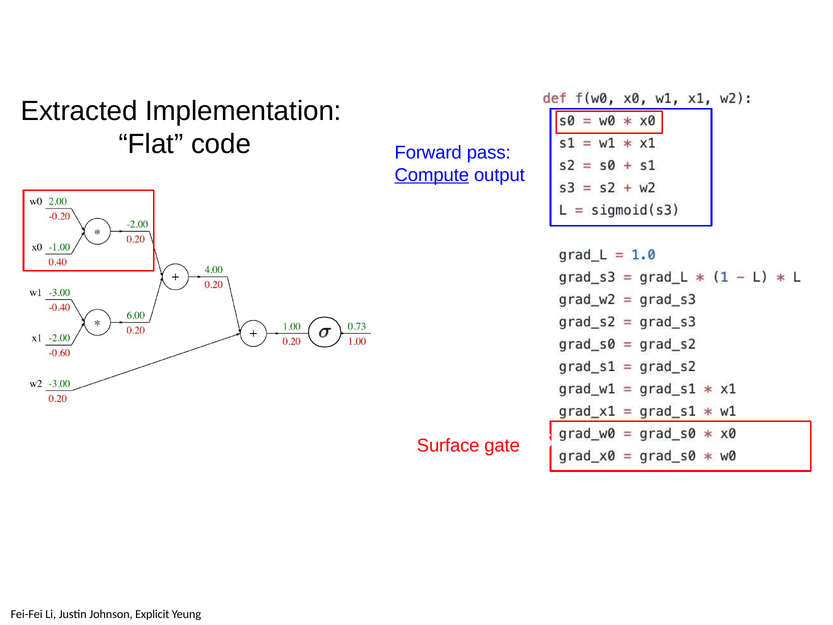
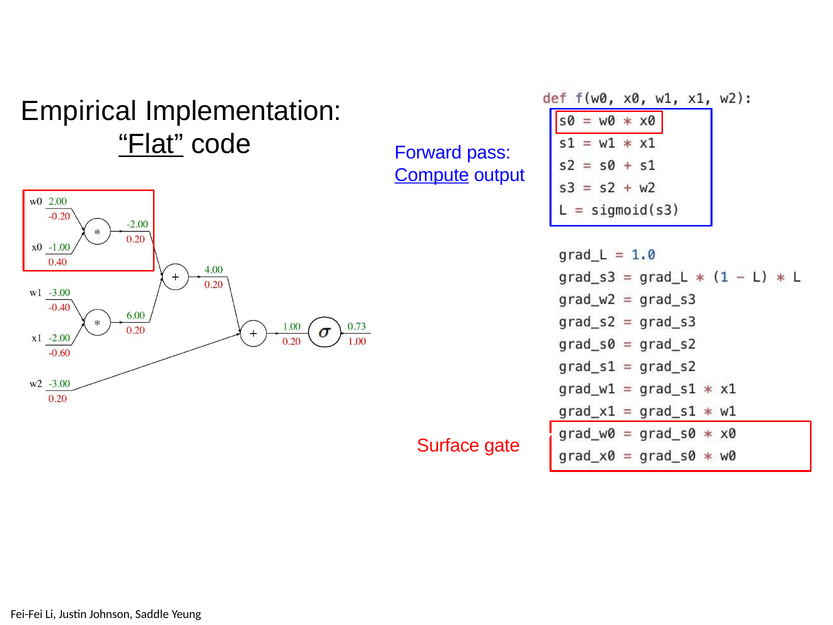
Extracted: Extracted -> Empirical (79, 111)
Flat underline: none -> present (151, 144)
6: 6 -> 7 (547, 441)
Explicit: Explicit -> Saddle (152, 614)
